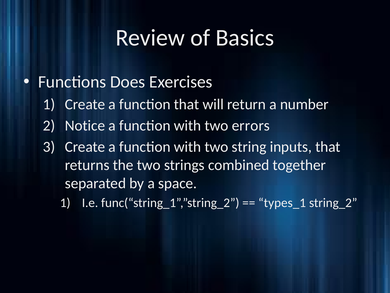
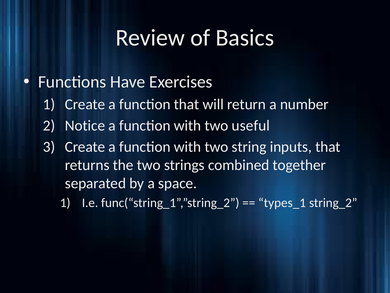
Does: Does -> Have (128, 82)
errors: errors -> useful (251, 125)
